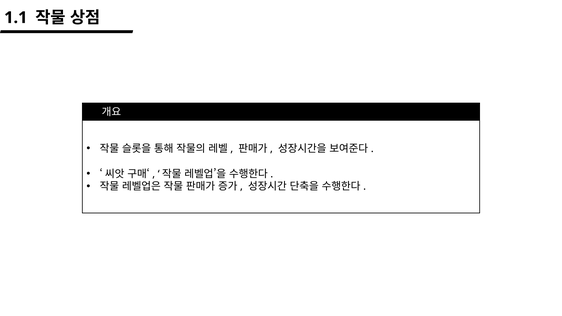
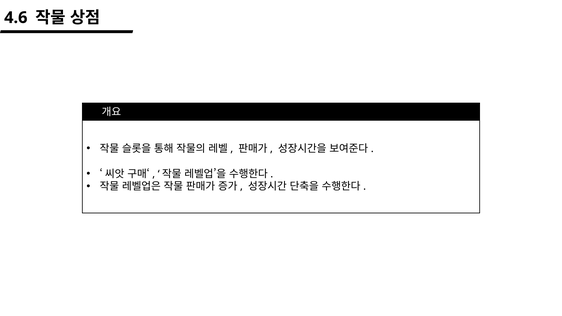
1.1: 1.1 -> 4.6 (16, 18)
